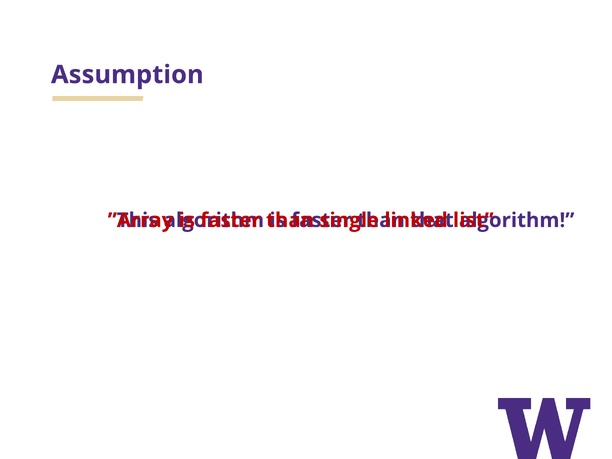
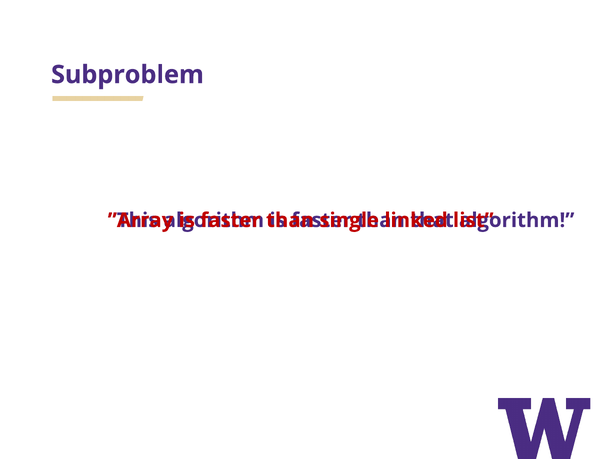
Assumption: Assumption -> Subproblem (127, 75)
